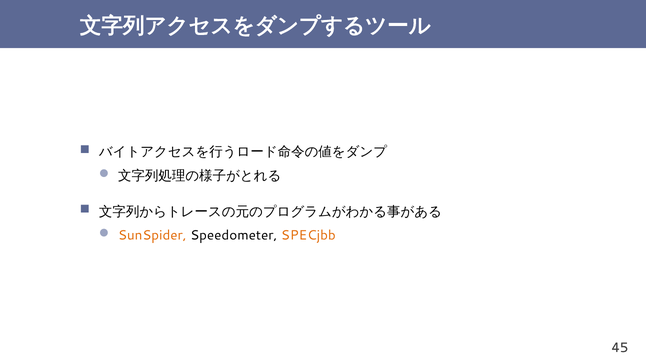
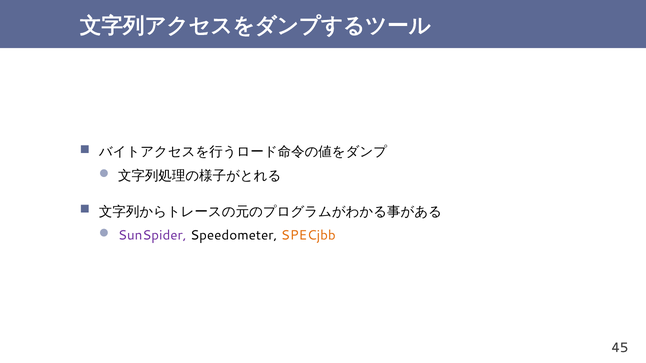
SunSpider colour: orange -> purple (152, 236)
